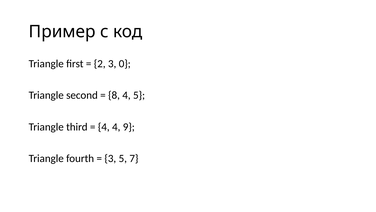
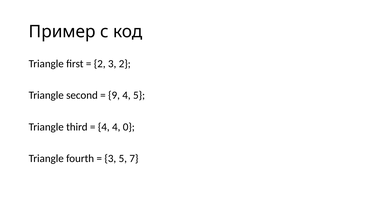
3 0: 0 -> 2 (125, 64)
8: 8 -> 9 (114, 95)
9: 9 -> 0 (129, 127)
